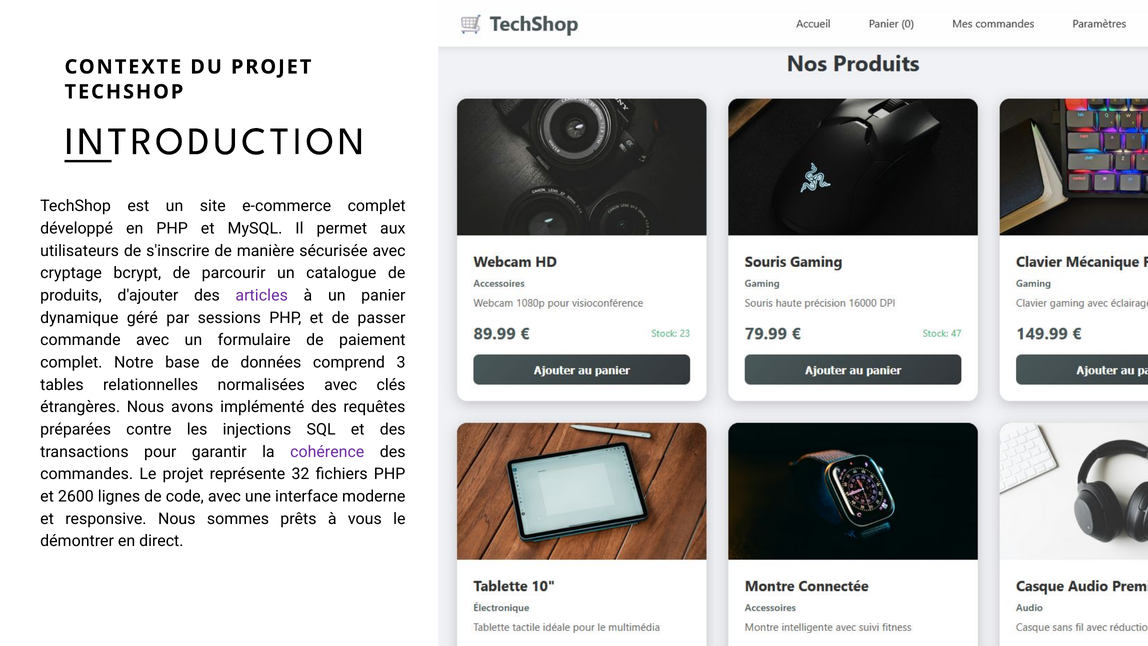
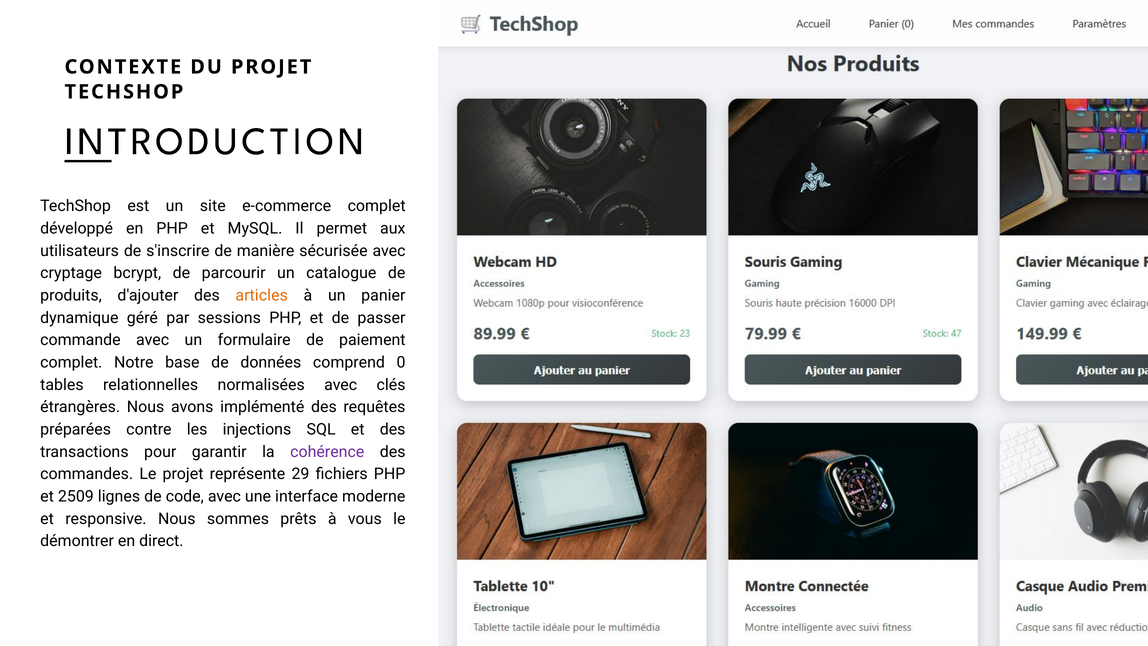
articles colour: purple -> orange (262, 295)
3: 3 -> 0 (401, 362)
32: 32 -> 29 (300, 474)
2600: 2600 -> 2509 (76, 496)
